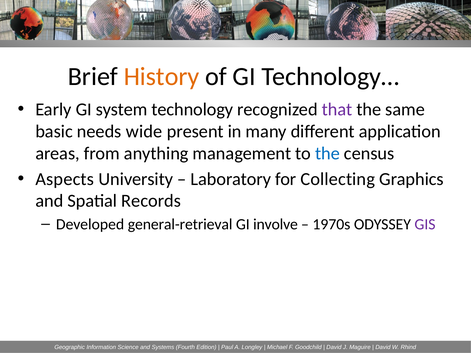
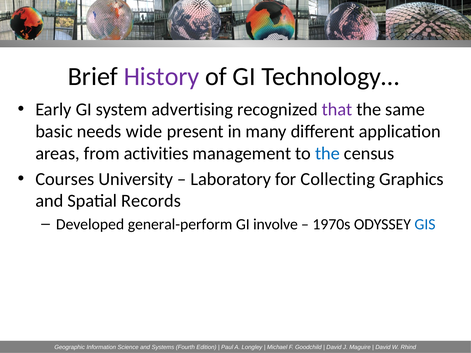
History colour: orange -> purple (161, 77)
technology: technology -> advertising (192, 110)
anything: anything -> activities (156, 154)
Aspects: Aspects -> Courses (65, 179)
general-retrieval: general-retrieval -> general-perform (180, 224)
GIS colour: purple -> blue (425, 224)
